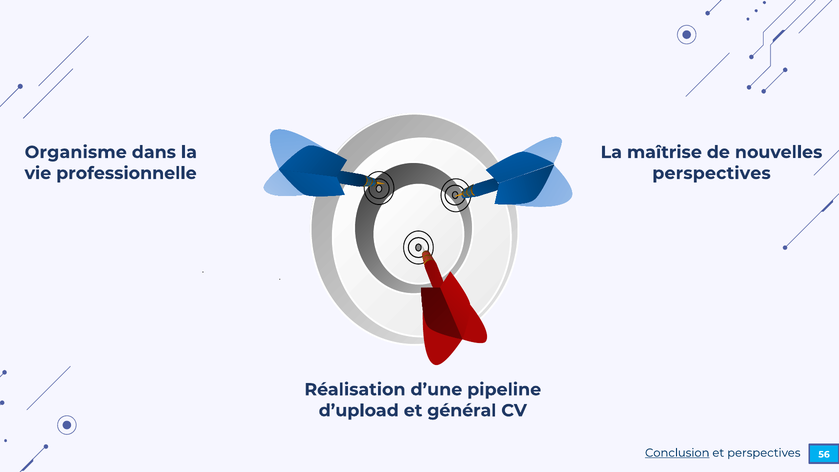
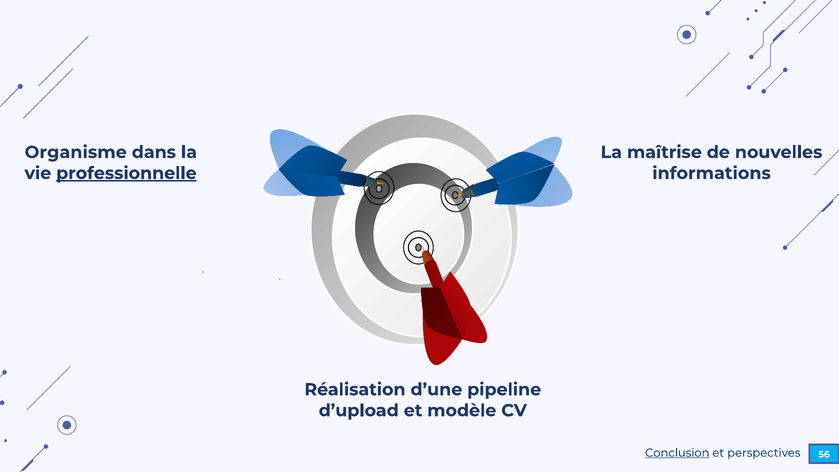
professionnelle underline: none -> present (126, 173)
perspectives: perspectives -> informations (712, 173)
général: général -> modèle (462, 410)
